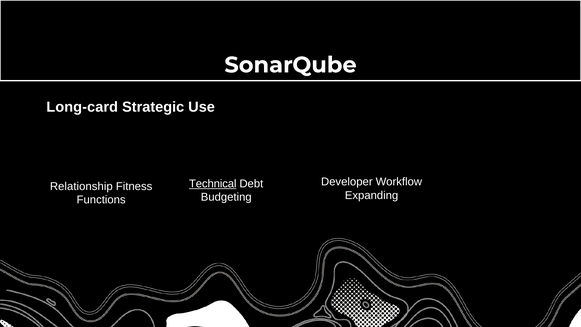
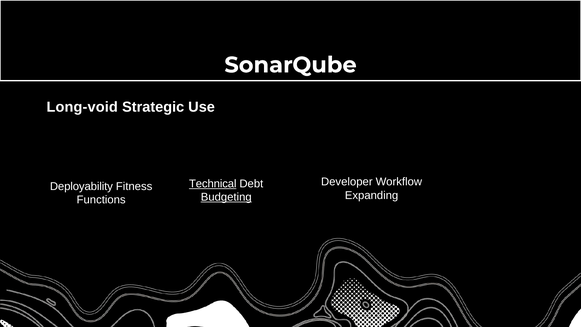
Long-card: Long-card -> Long-void (82, 107)
Relationship: Relationship -> Deployability (81, 186)
Budgeting underline: none -> present (226, 197)
